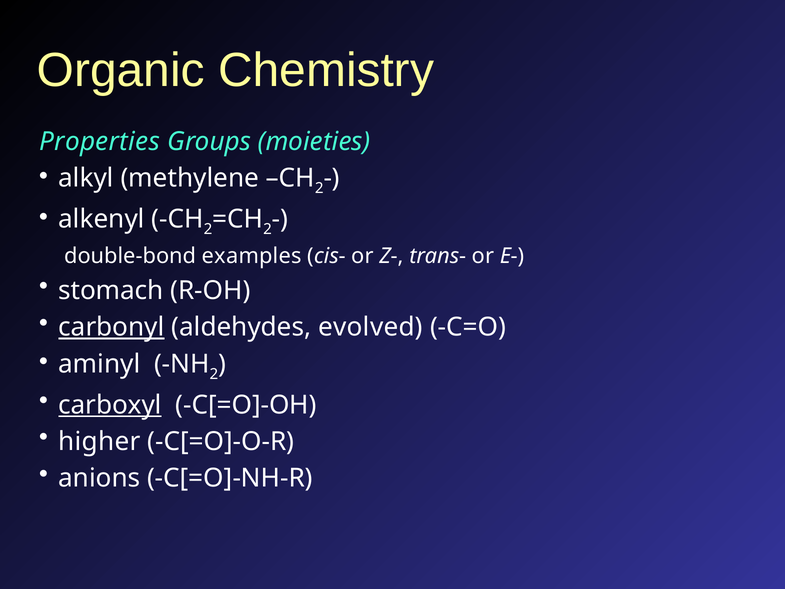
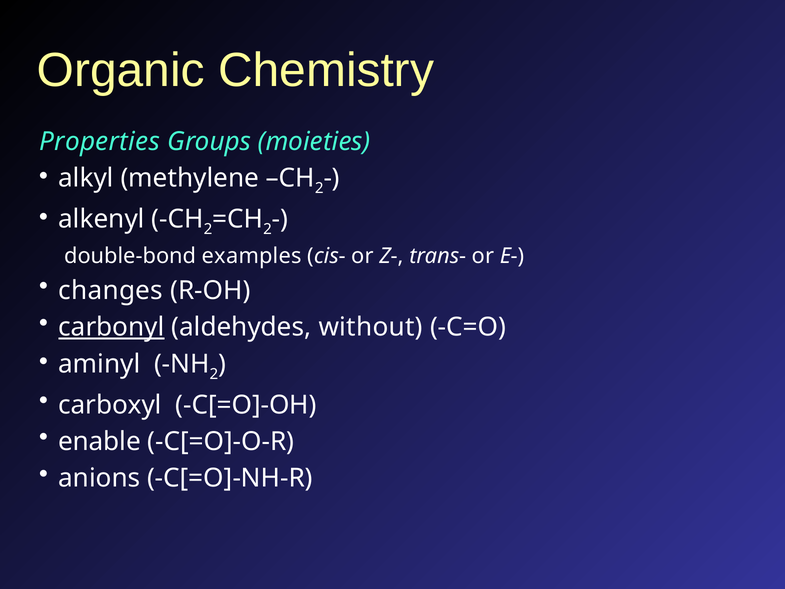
stomach: stomach -> changes (111, 290)
evolved: evolved -> without (371, 327)
carboxyl underline: present -> none (110, 405)
higher: higher -> enable (100, 441)
